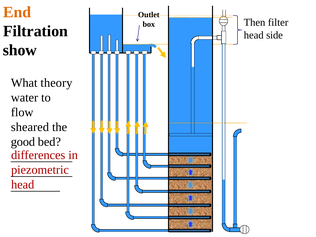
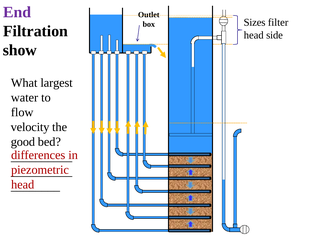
End colour: orange -> purple (17, 12)
Then: Then -> Sizes (255, 22)
theory: theory -> largest (57, 83)
sheared: sheared -> velocity (30, 127)
